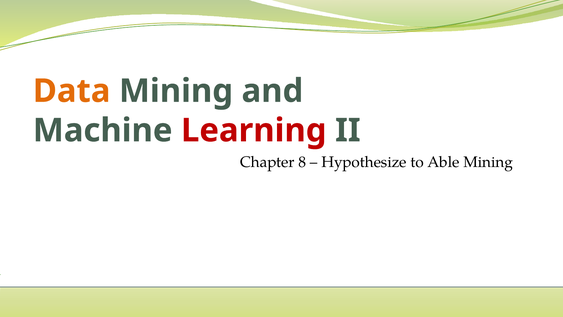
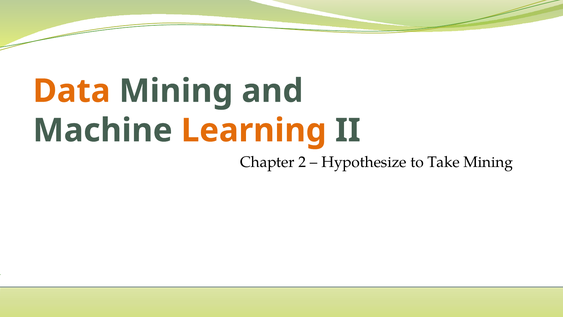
Learning colour: red -> orange (254, 130)
8: 8 -> 2 (302, 162)
Able: Able -> Take (444, 162)
